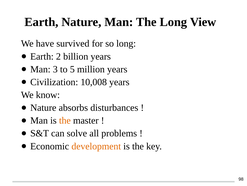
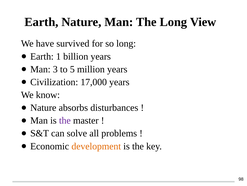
2: 2 -> 1 (58, 56)
10,008: 10,008 -> 17,000 (94, 82)
the colour: orange -> purple (65, 120)
